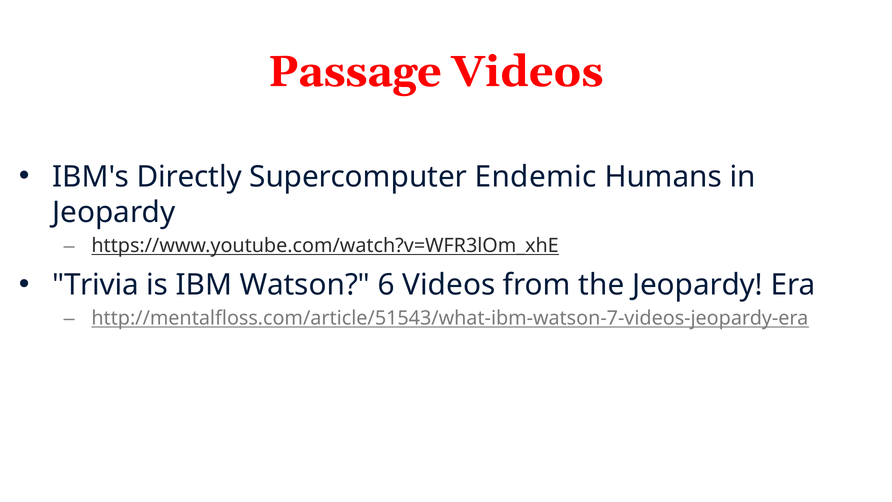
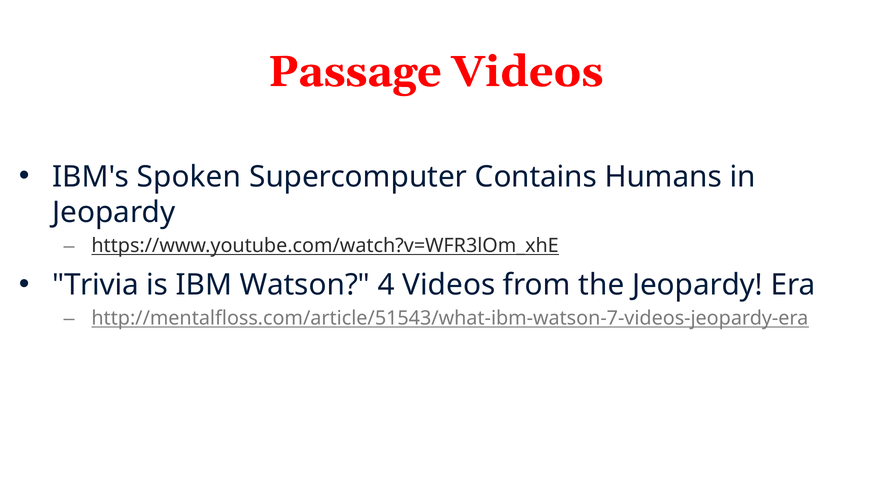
Directly: Directly -> Spoken (189, 177)
Endemic: Endemic -> Contains (536, 177)
6: 6 -> 4 (386, 285)
